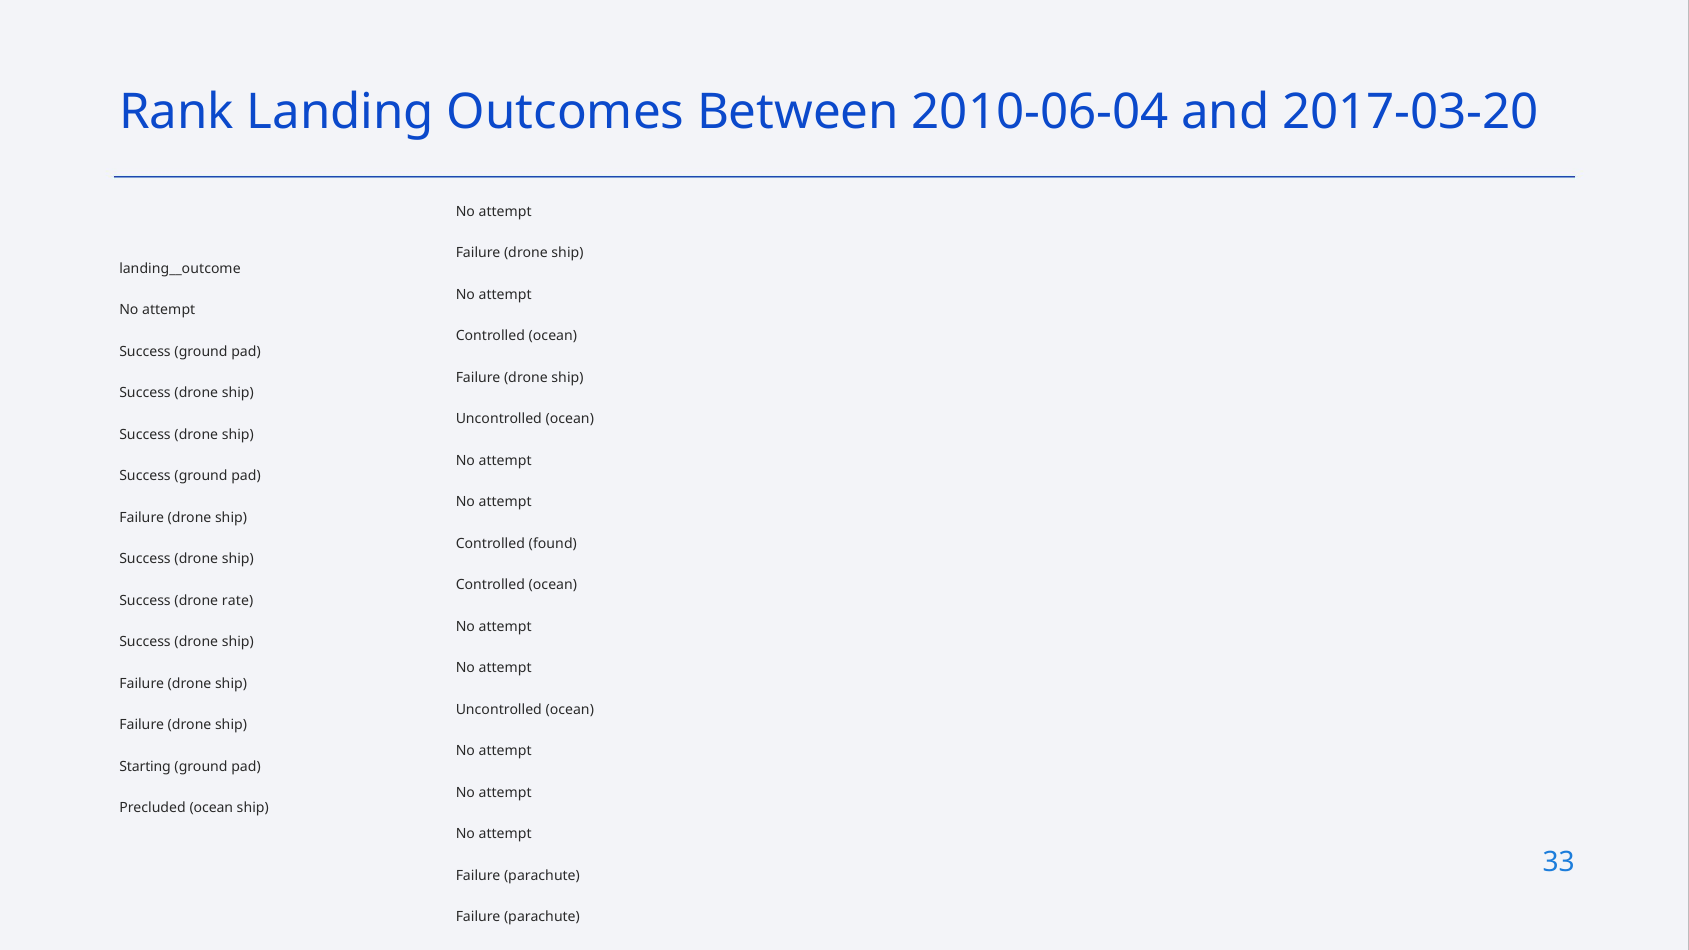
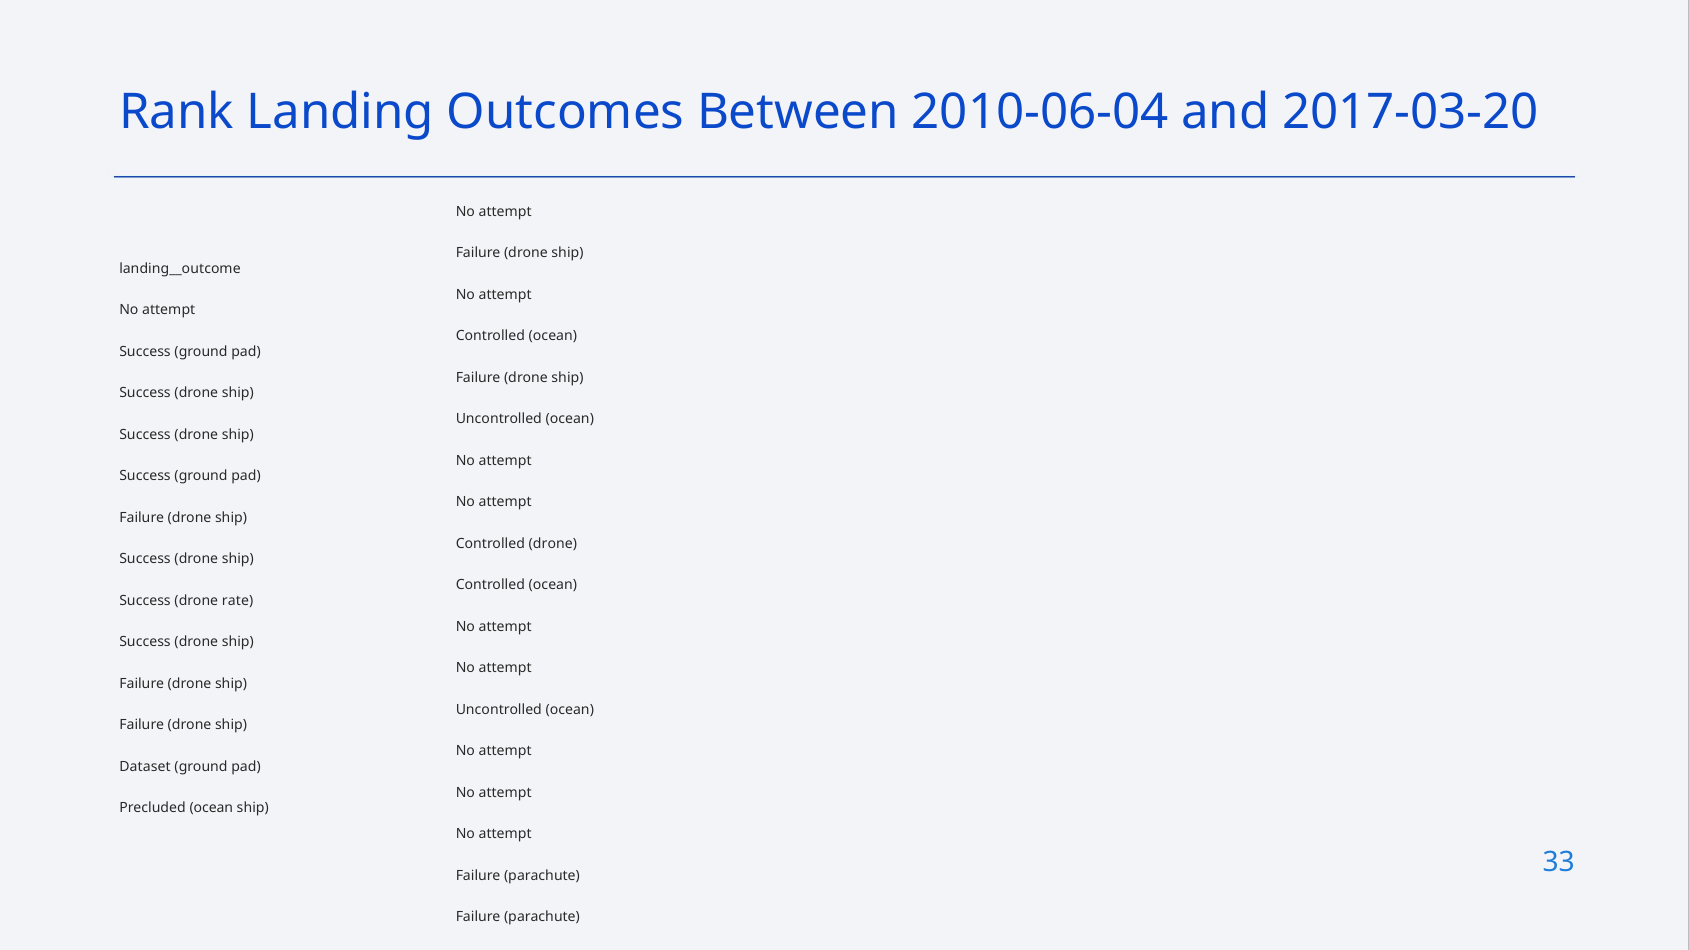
Controlled found: found -> drone (553, 544)
Starting: Starting -> Dataset (145, 767)
